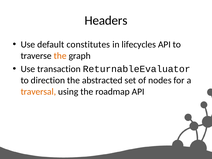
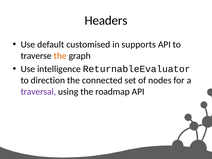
constitutes: constitutes -> customised (88, 44)
lifecycles: lifecycles -> supports (139, 44)
transaction: transaction -> intelligence (59, 69)
abstracted: abstracted -> connected (102, 80)
traversal colour: orange -> purple (38, 92)
